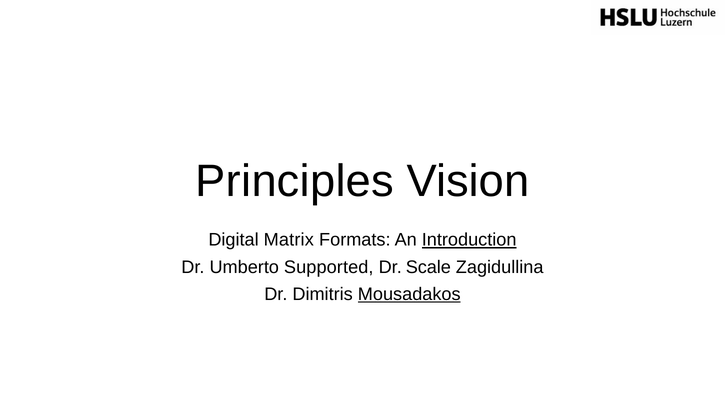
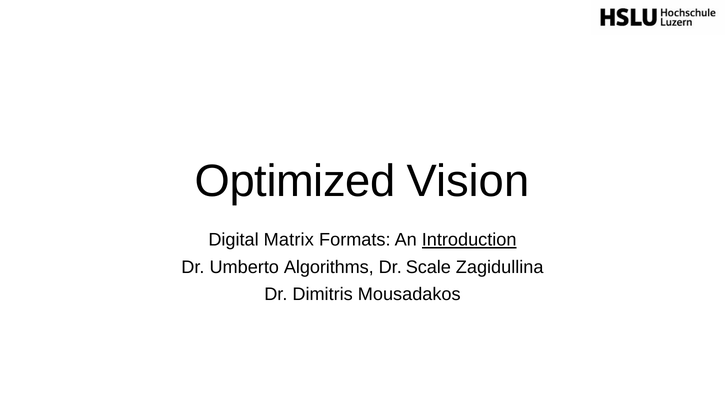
Principles: Principles -> Optimized (295, 181)
Supported: Supported -> Algorithms (329, 267)
Mousadakos underline: present -> none (409, 294)
